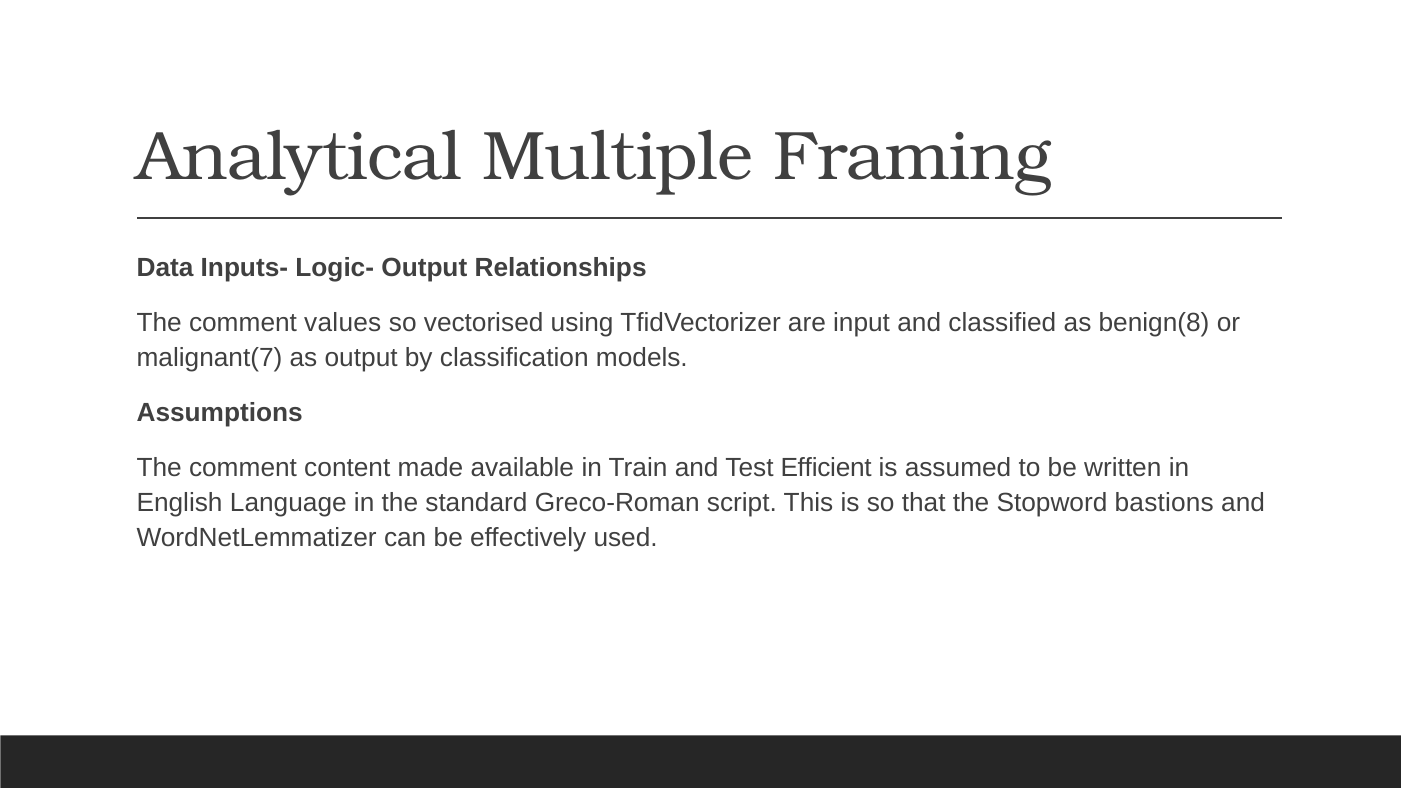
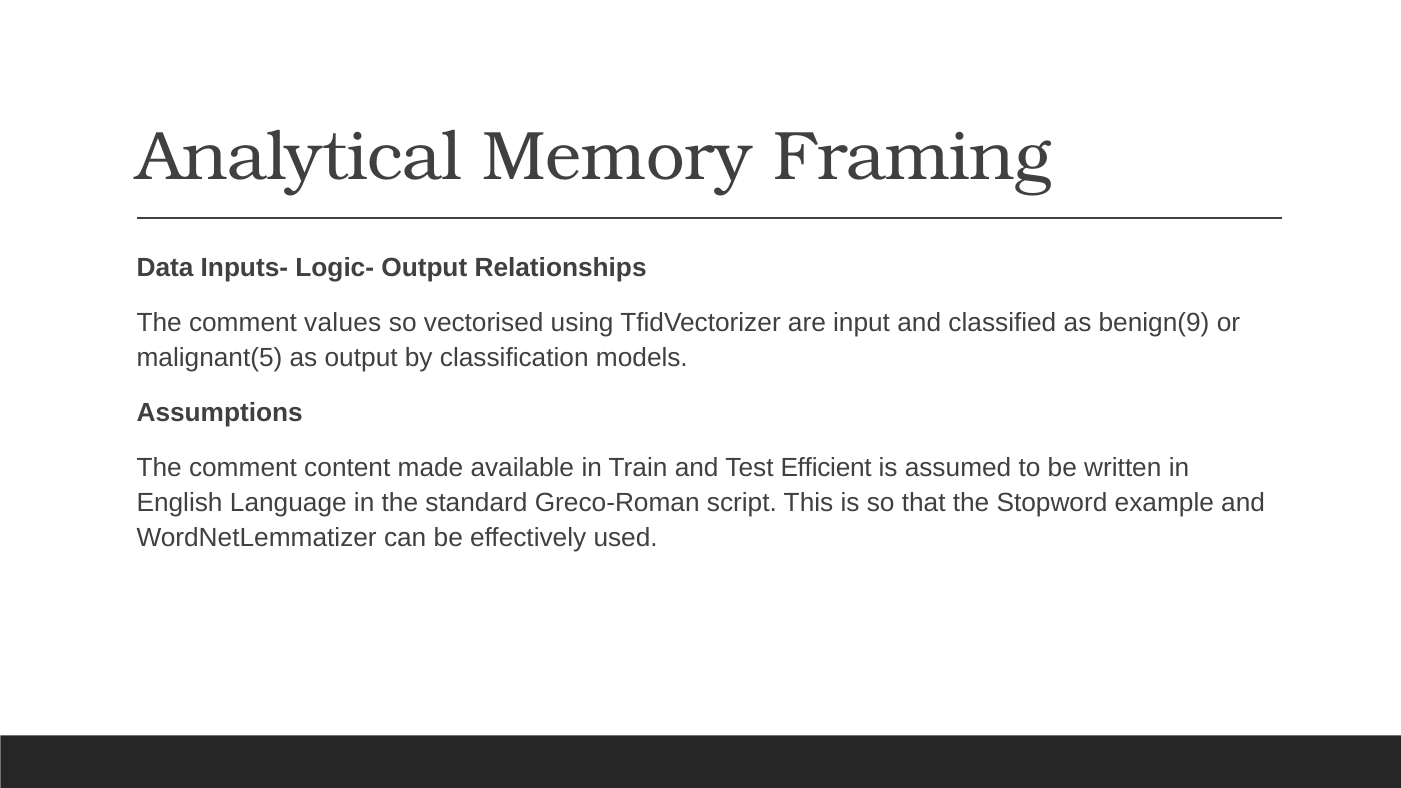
Multiple: Multiple -> Memory (617, 157)
benign(8: benign(8 -> benign(9 (1154, 323)
malignant(7: malignant(7 -> malignant(5 (209, 358)
bastions: bastions -> example (1164, 503)
